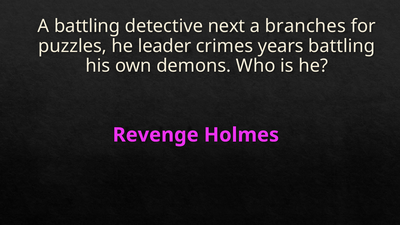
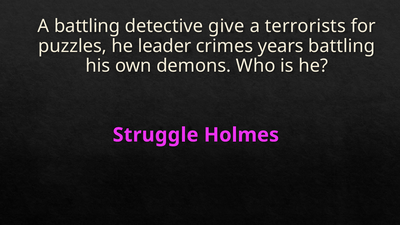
next: next -> give (226, 26)
branches: branches -> terrorists (305, 26)
Revenge: Revenge -> Struggle (156, 135)
